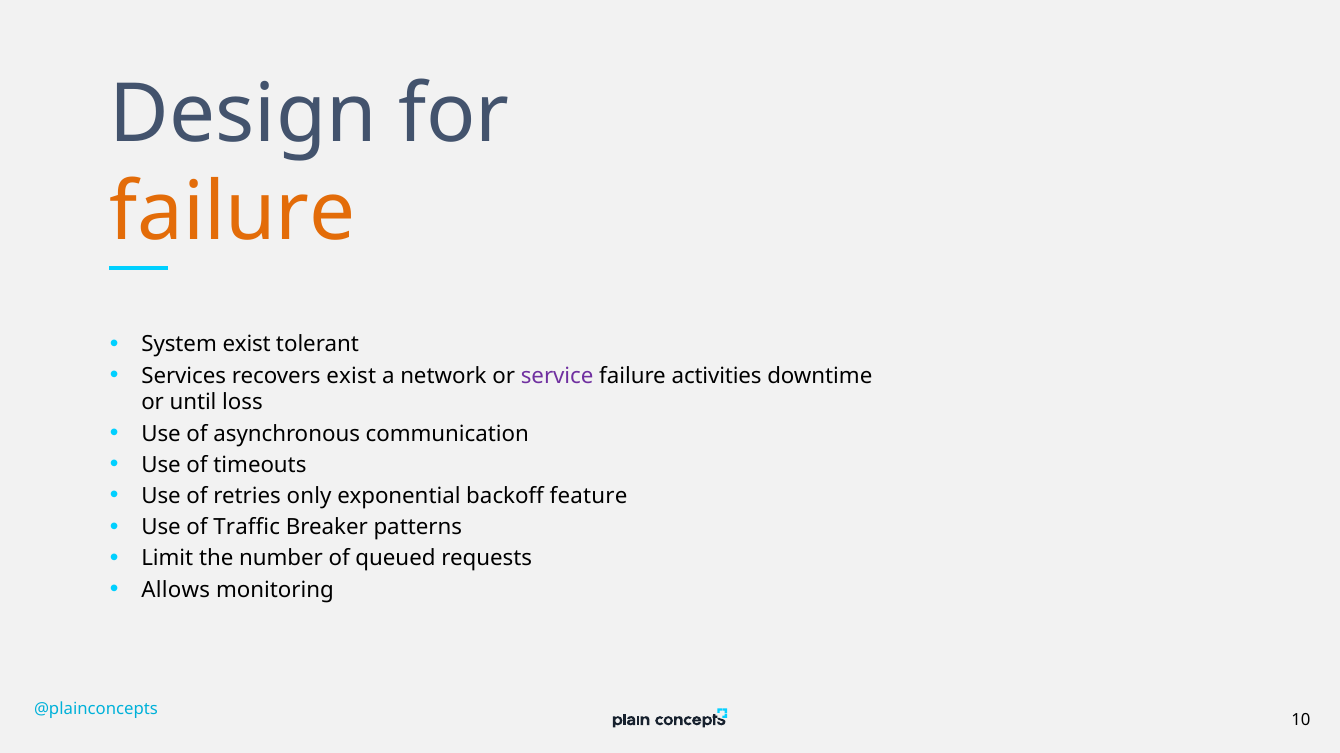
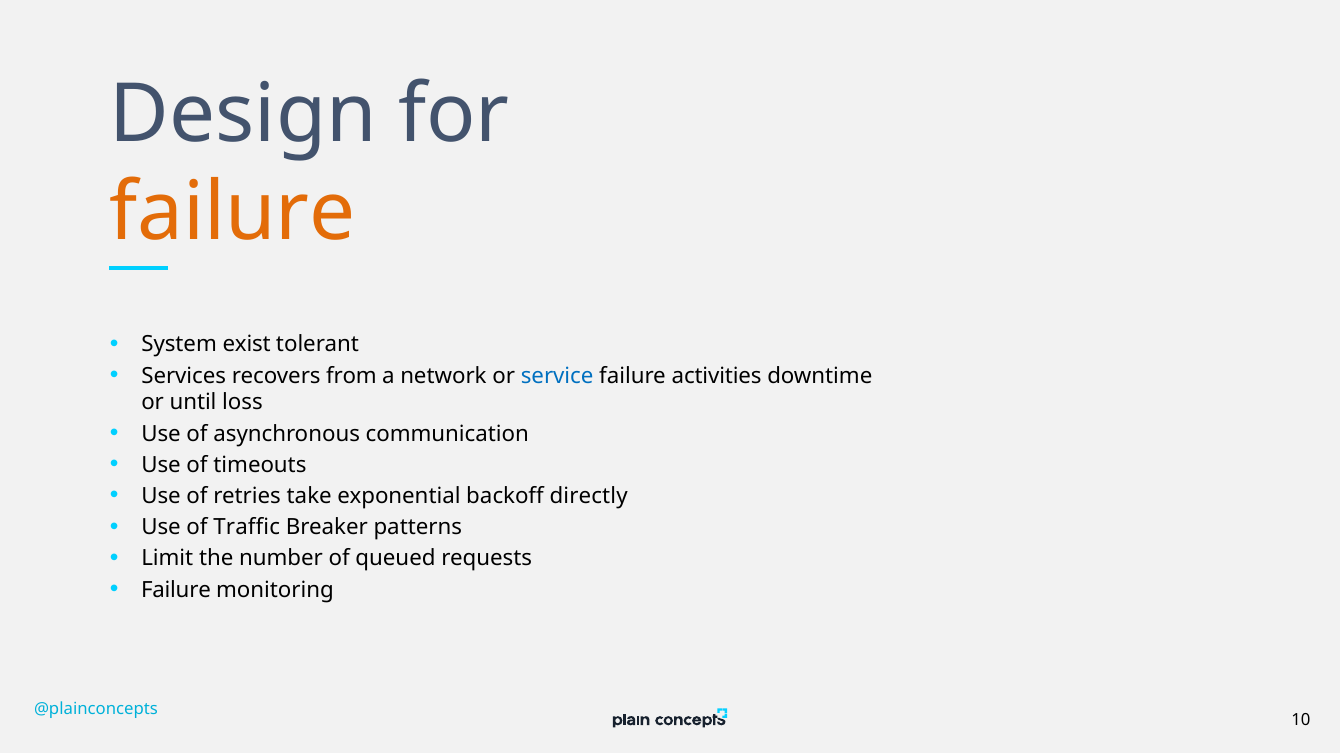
recovers exist: exist -> from (351, 376)
service colour: purple -> blue (557, 376)
only: only -> take (309, 497)
feature: feature -> directly (589, 497)
Allows: Allows -> Failure (176, 590)
